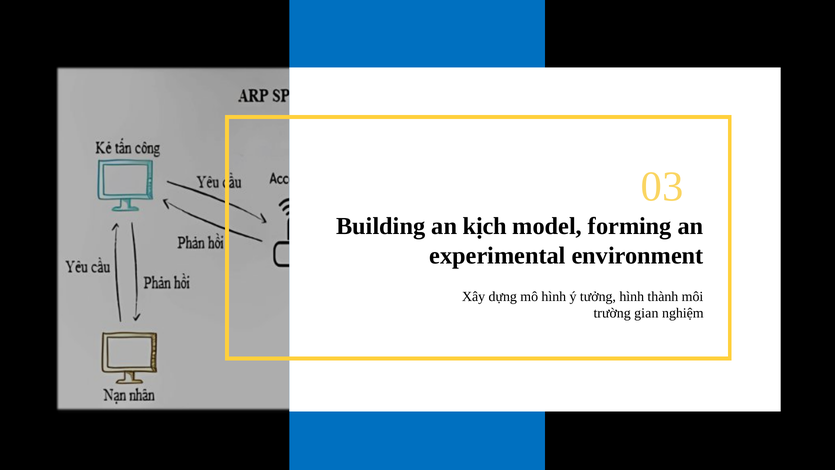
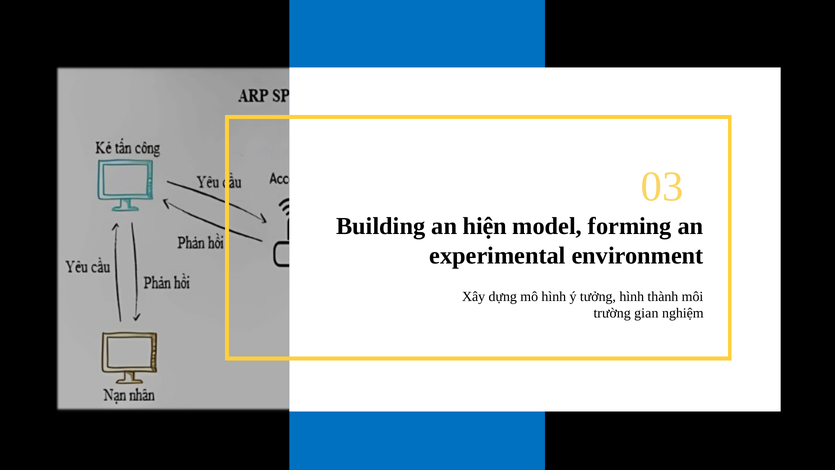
kịch: kịch -> hiện (485, 226)
